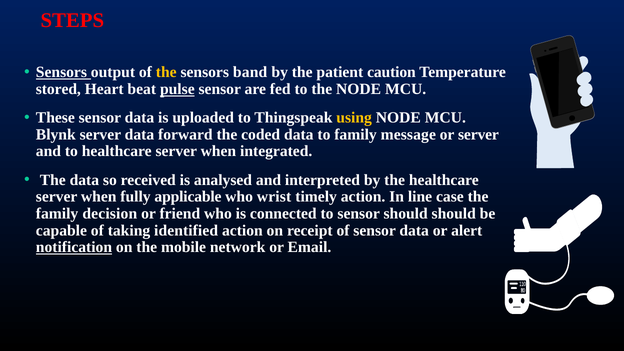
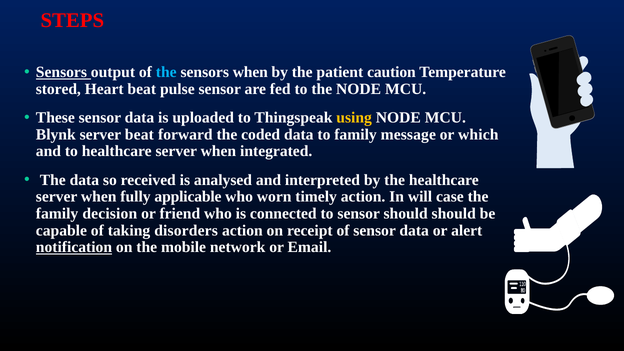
the colour: yellow -> light blue (166, 72)
sensors band: band -> when (250, 72)
pulse underline: present -> none (177, 89)
server data: data -> beat (139, 134)
or server: server -> which (478, 134)
wrist: wrist -> worn (274, 197)
line: line -> will (420, 197)
identified: identified -> disorders (186, 230)
